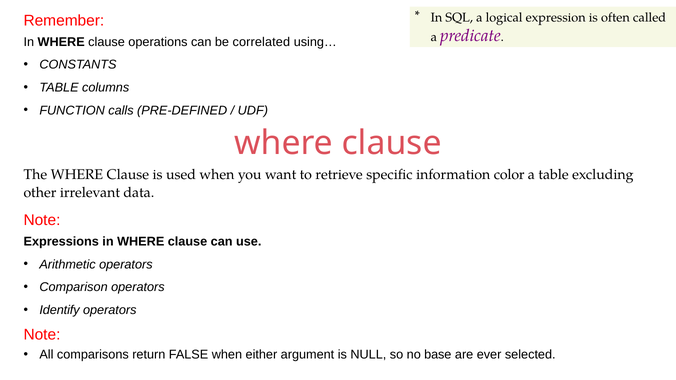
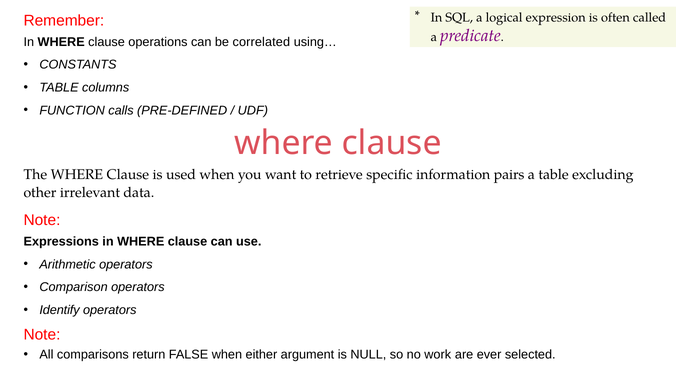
color: color -> pairs (509, 175)
base: base -> work (438, 355)
